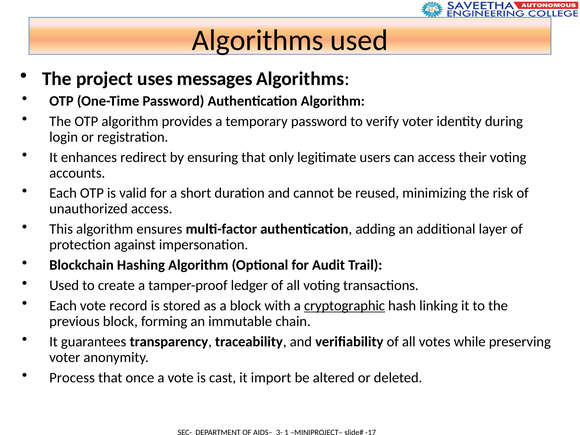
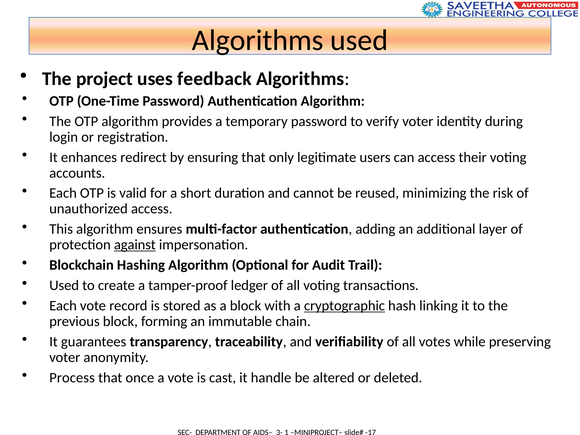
messages: messages -> feedback (214, 79)
against underline: none -> present (135, 245)
import: import -> handle (271, 378)
